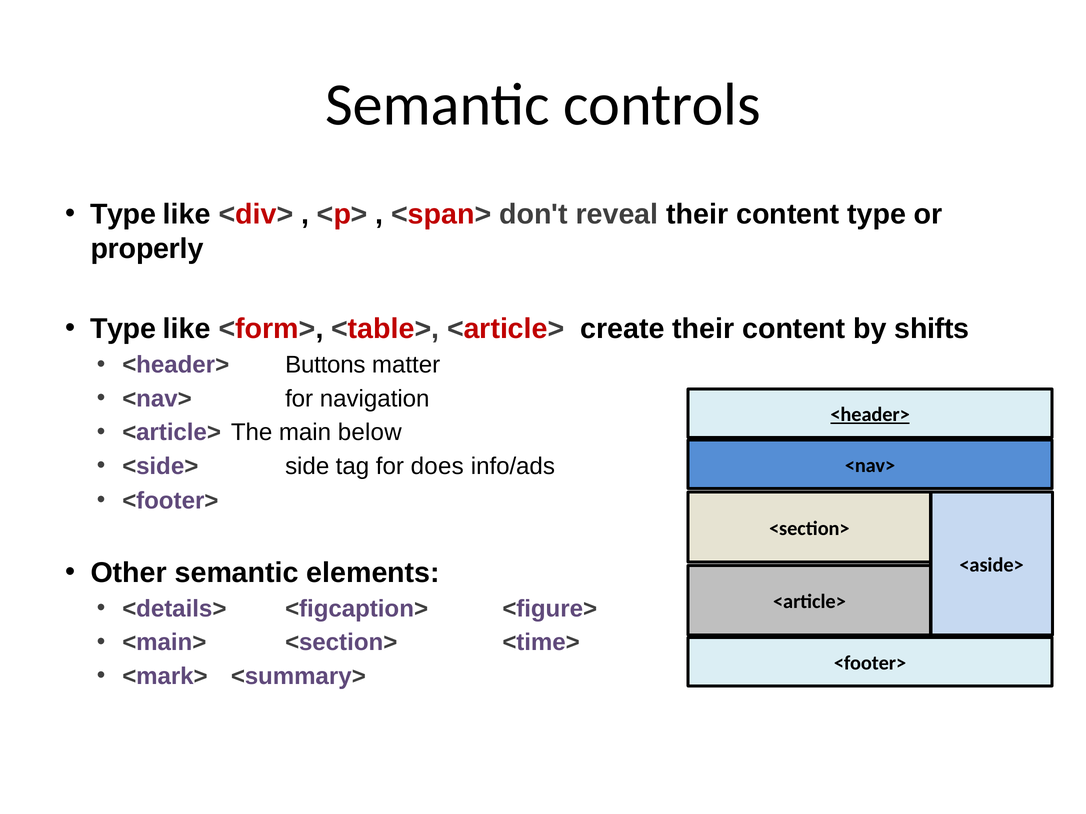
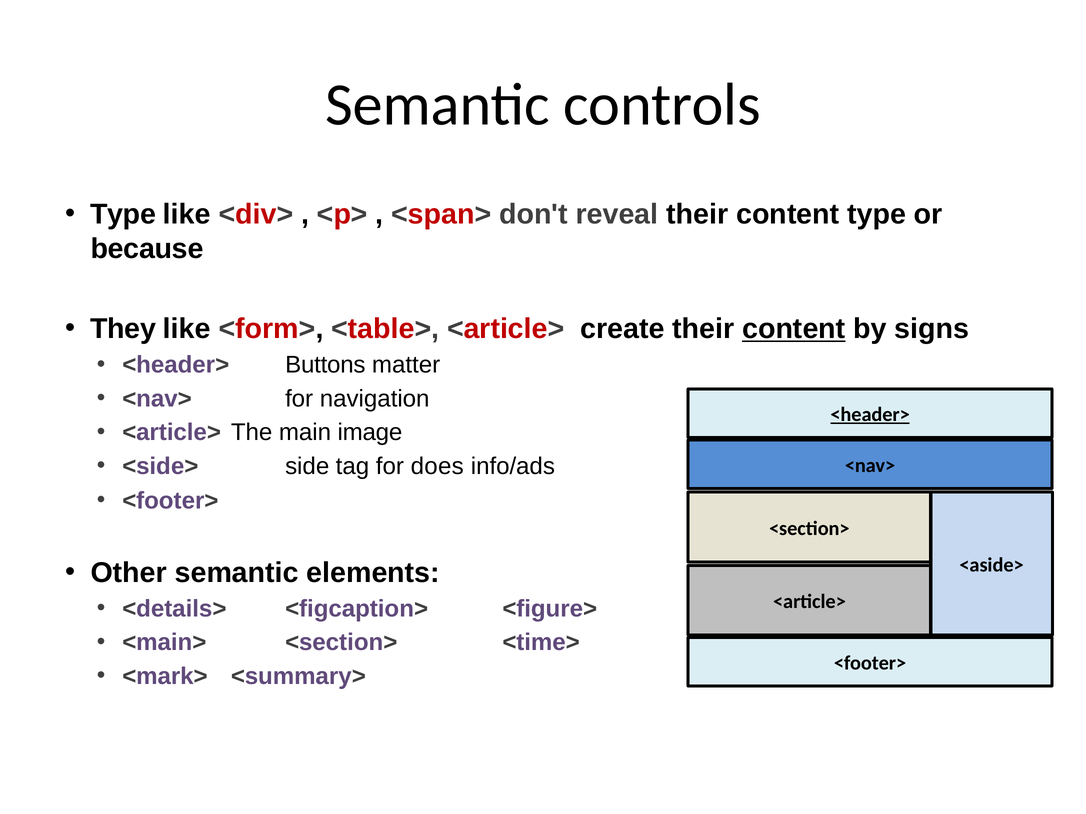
properly: properly -> because (147, 249)
Type: Type -> They (123, 329)
content underline: none -> present (794, 329)
shifts: shifts -> signs (932, 329)
below: below -> image (370, 433)
